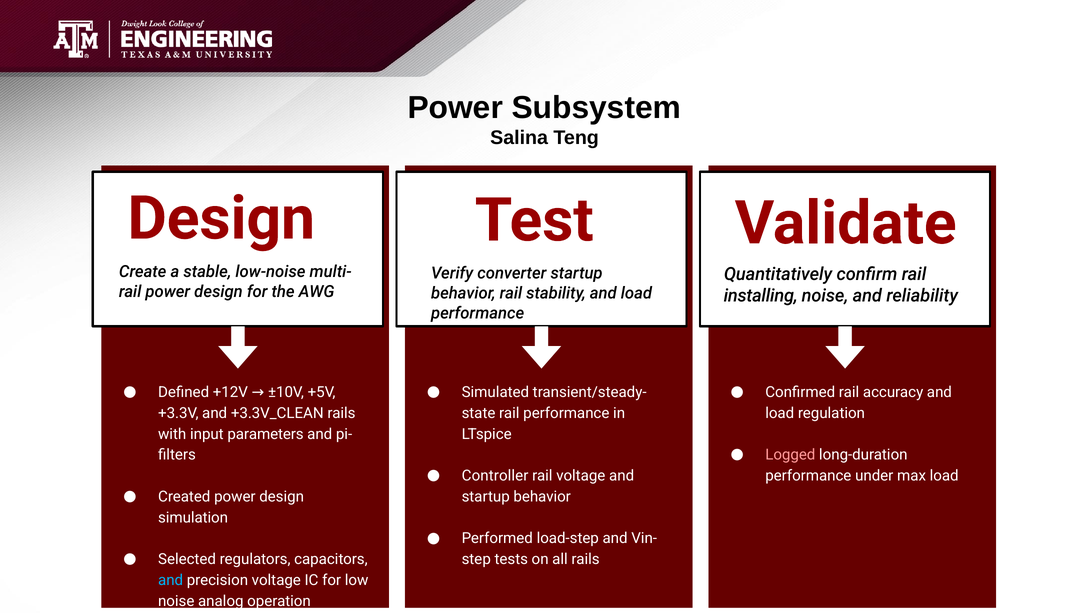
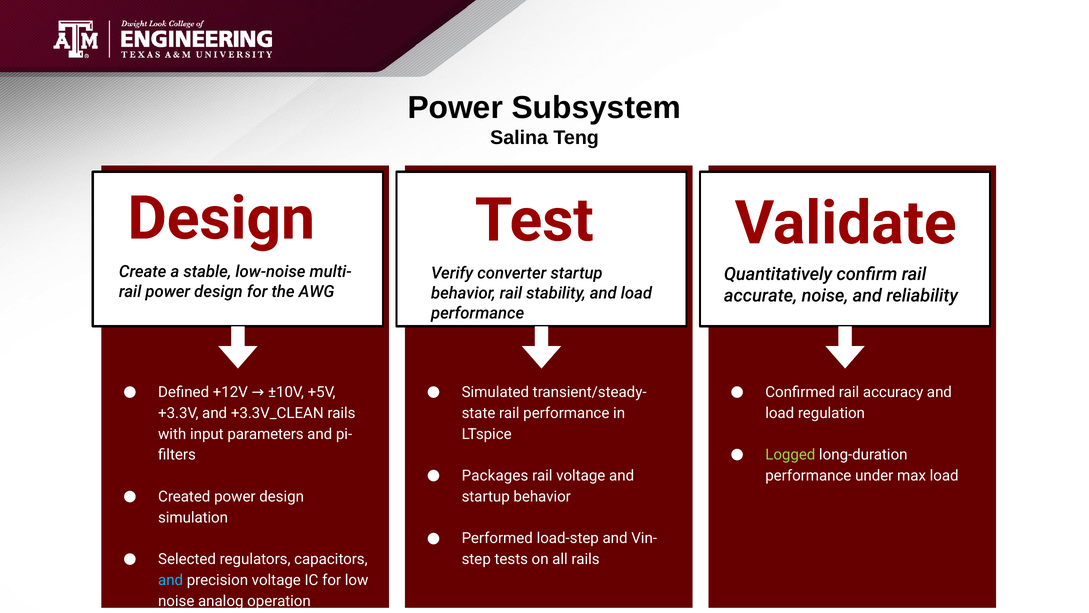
installing: installing -> accurate (761, 296)
Logged colour: pink -> light green (790, 455)
Controller: Controller -> Packages (495, 475)
